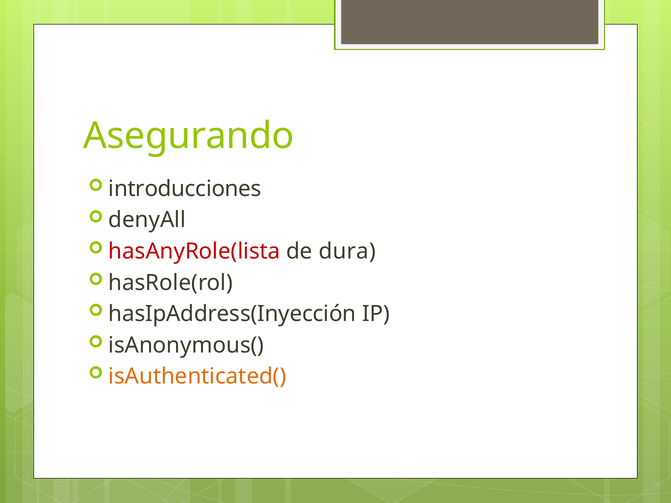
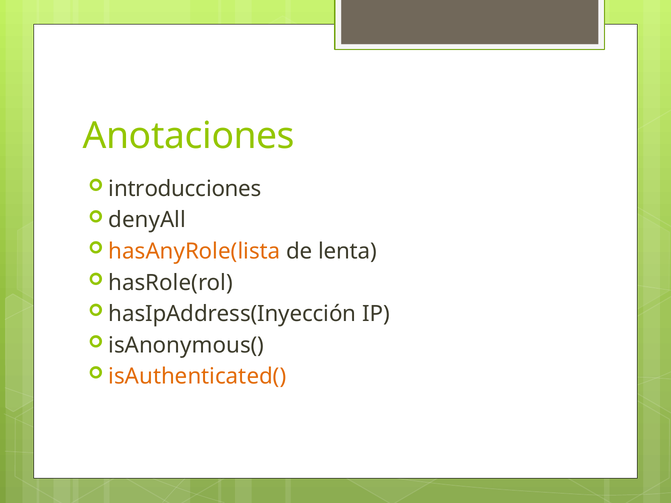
Asegurando: Asegurando -> Anotaciones (189, 136)
hasAnyRole(lista colour: red -> orange (194, 251)
dura: dura -> lenta (347, 251)
